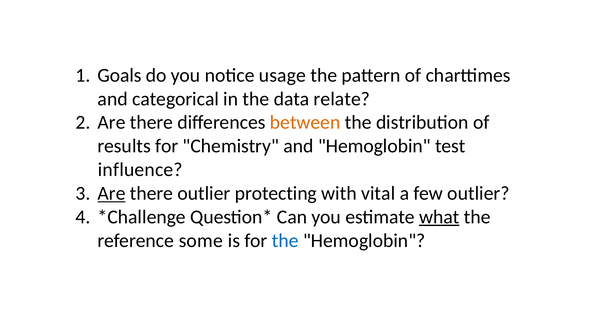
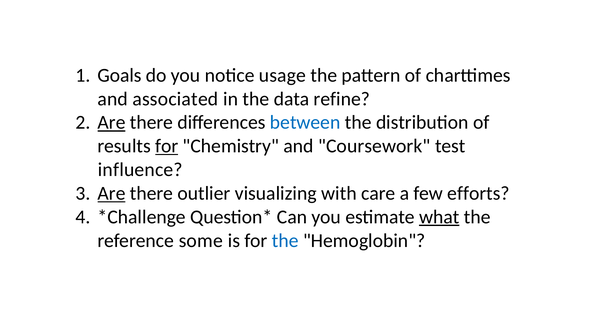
categorical: categorical -> associated (175, 99)
relate: relate -> refine (342, 99)
Are underline: none -> present (112, 122)
between colour: orange -> blue (305, 122)
for underline: none -> present (167, 146)
and Hemoglobin: Hemoglobin -> Coursework (374, 146)
protecting: protecting -> visualizing (276, 193)
vital: vital -> care (378, 193)
few outlier: outlier -> efforts (478, 193)
